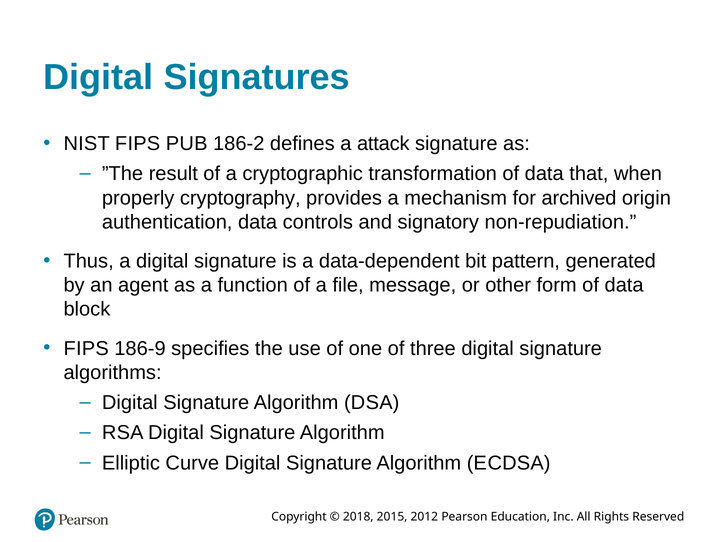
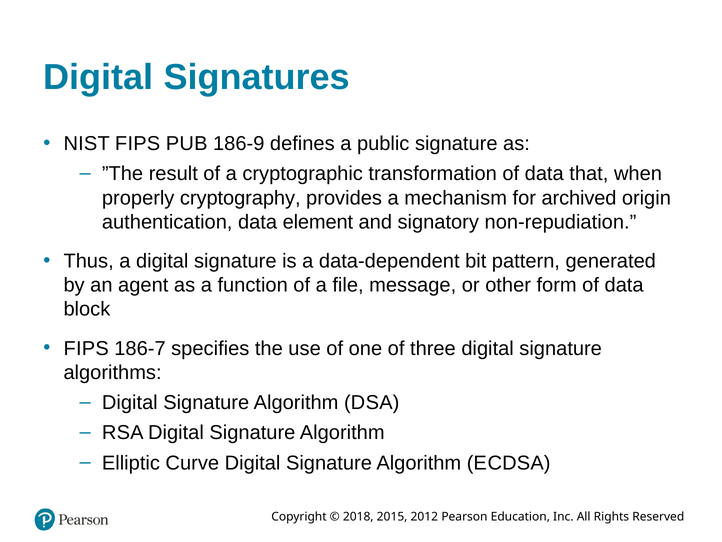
186-2: 186-2 -> 186-9 (239, 144)
attack: attack -> public (383, 144)
controls: controls -> element (318, 222)
186-9: 186-9 -> 186-7 (140, 348)
